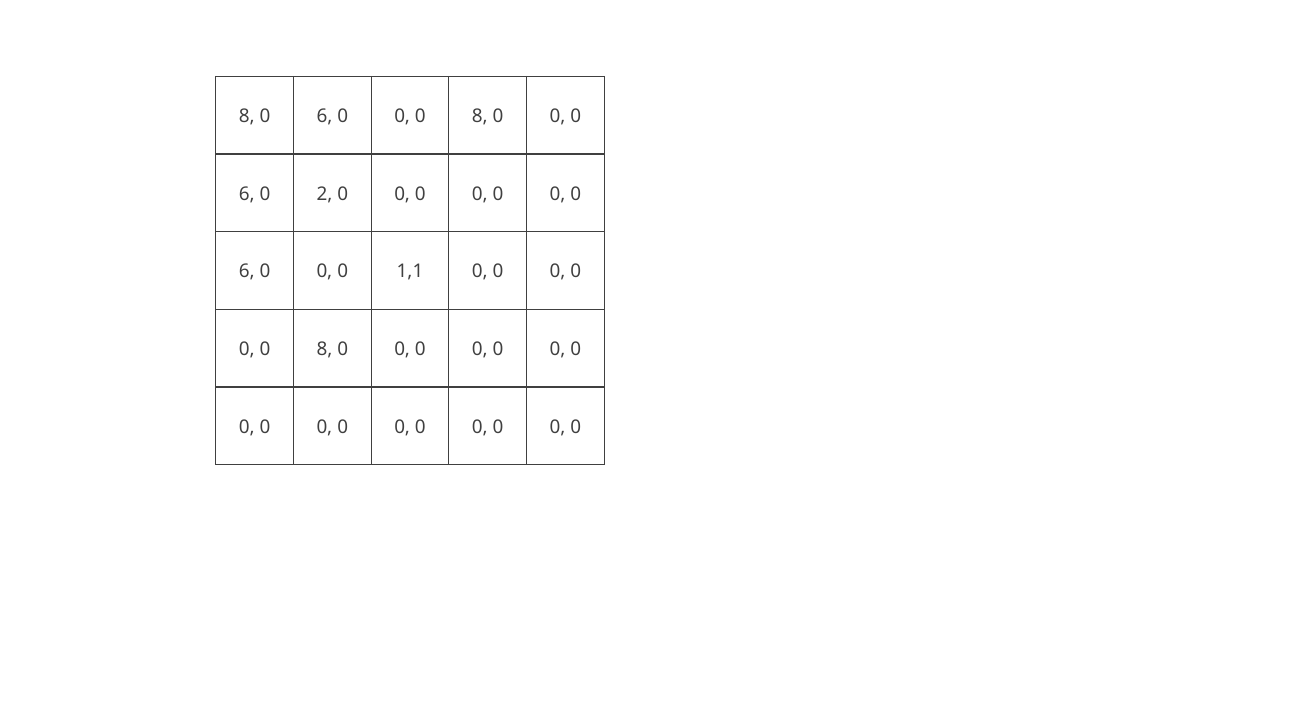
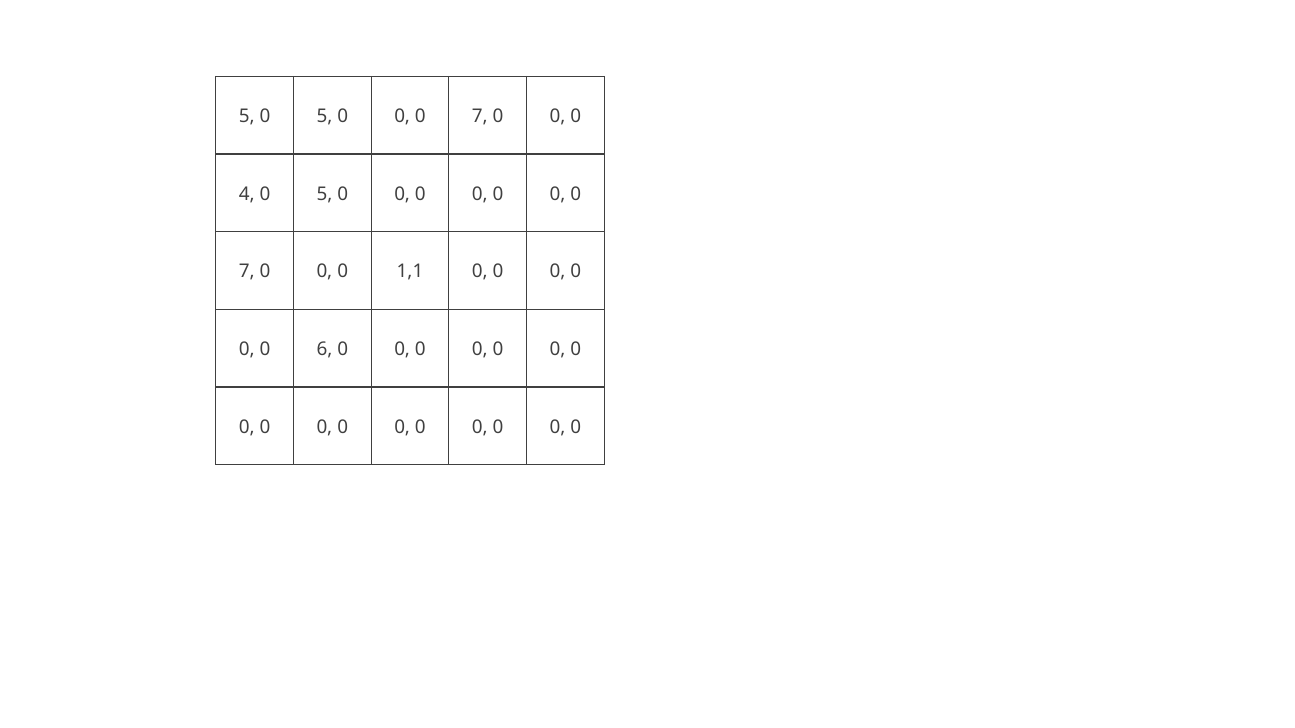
8: 8 -> 5 (247, 116)
6: 6 -> 5 (324, 116)
8: 8 -> 7 (480, 116)
6: 6 -> 4 (247, 194)
2: 2 -> 5 (324, 194)
6: 6 -> 7 (247, 272)
8: 8 -> 6 (324, 349)
